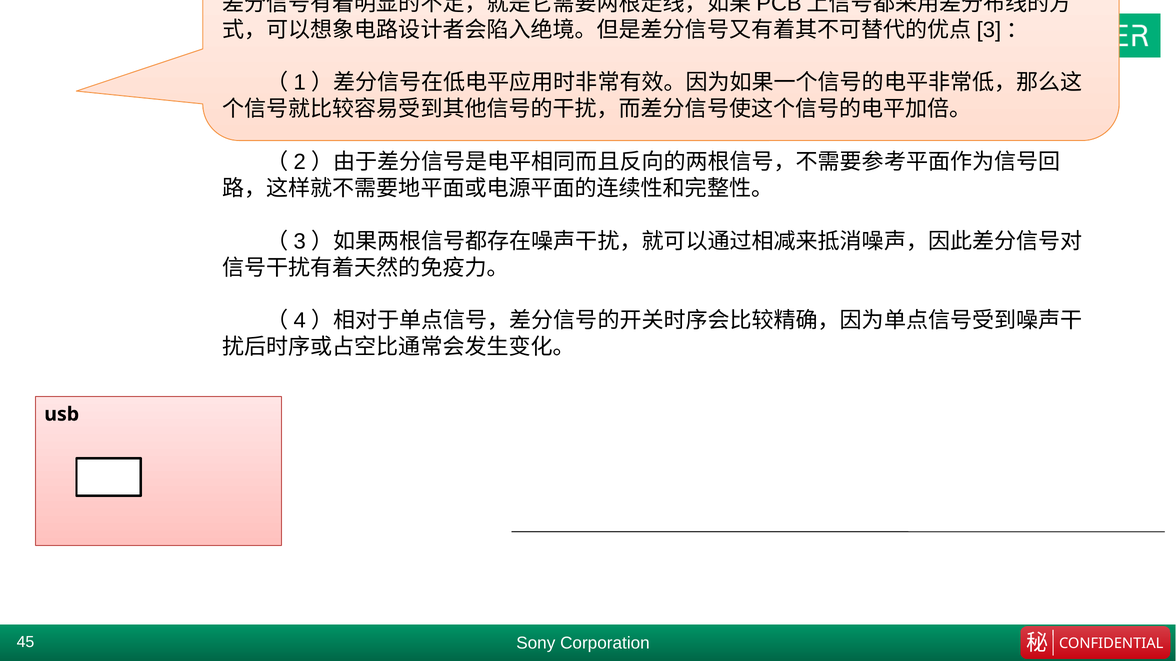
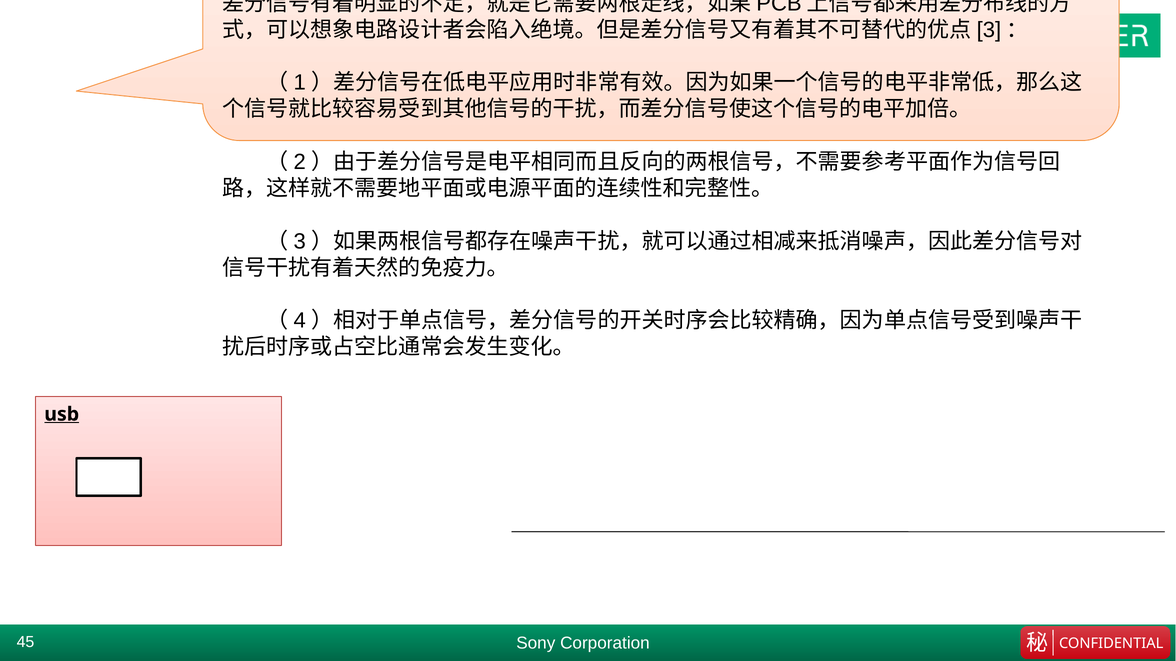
usb underline: none -> present (62, 414)
